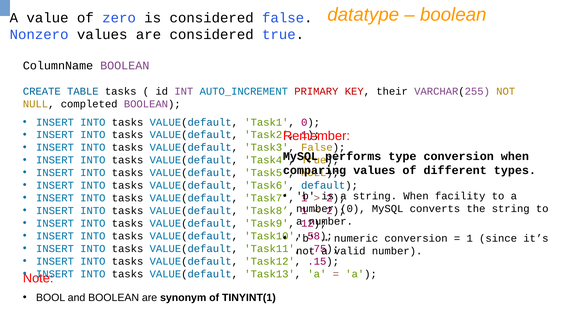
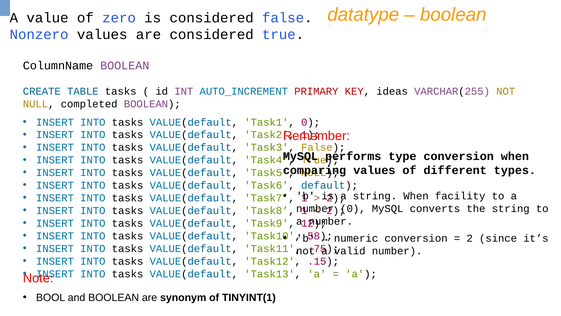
their: their -> ideas (392, 91)
1: 1 -> 2 (470, 238)
